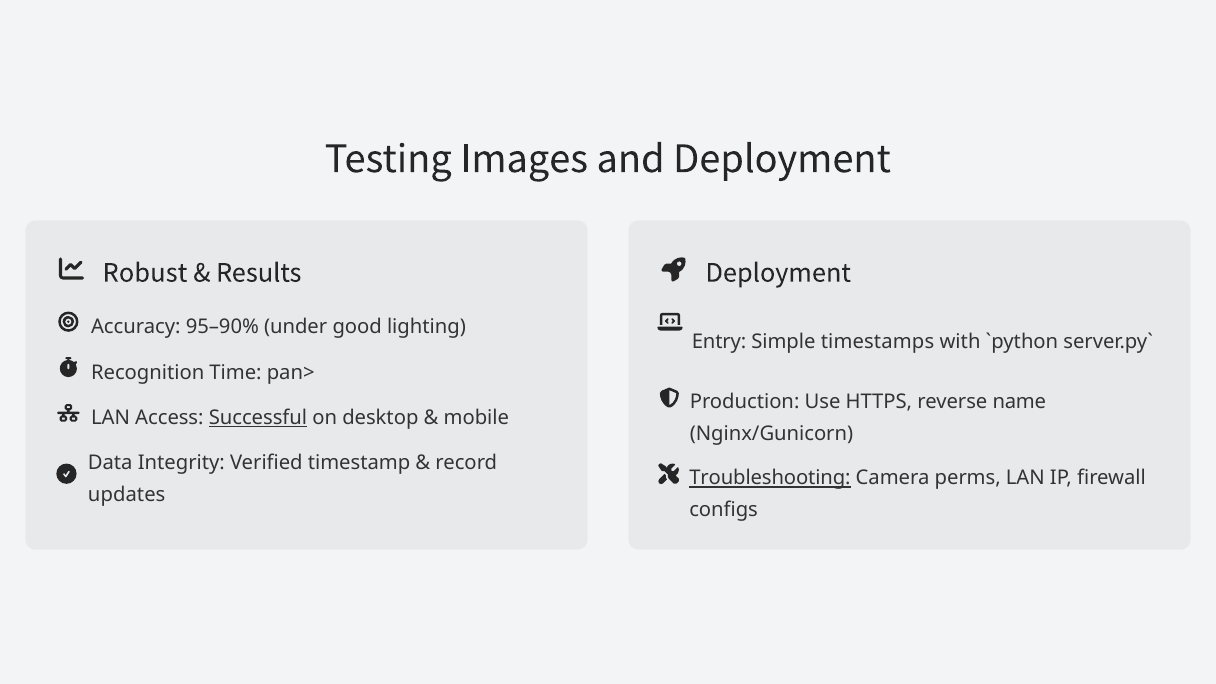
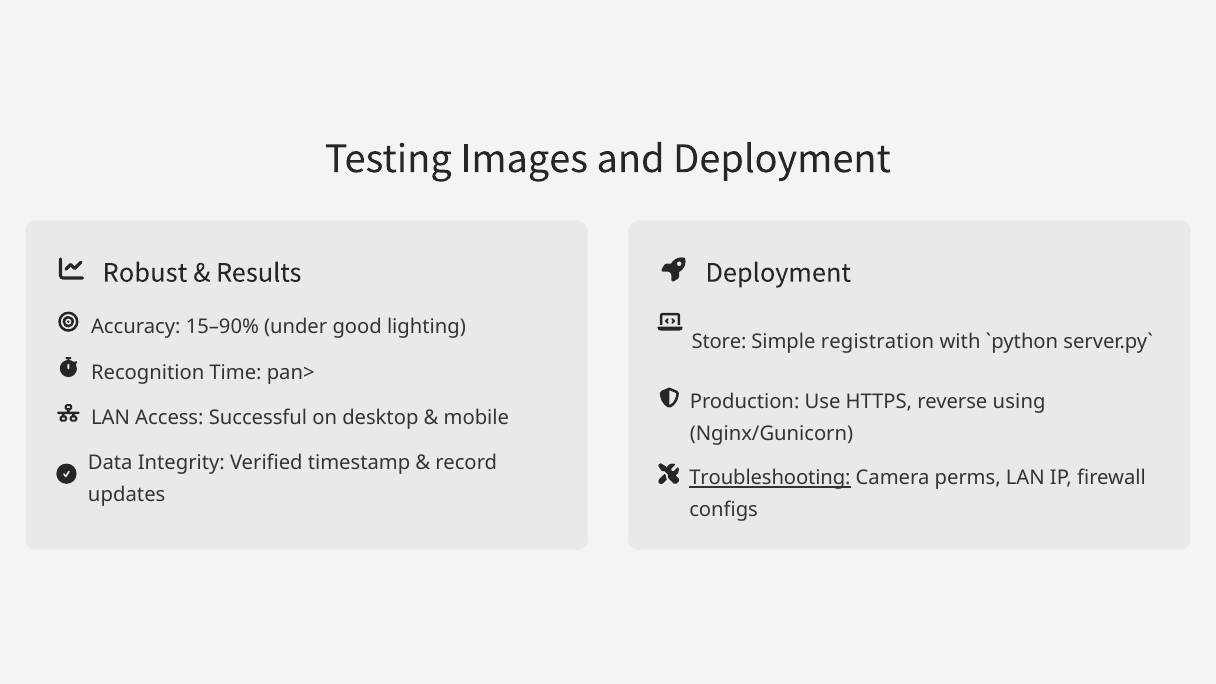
95–90%: 95–90% -> 15–90% (222, 327)
Entry: Entry -> Store (719, 342)
timestamps: timestamps -> registration (877, 342)
name: name -> using (1019, 402)
Successful underline: present -> none (258, 418)
